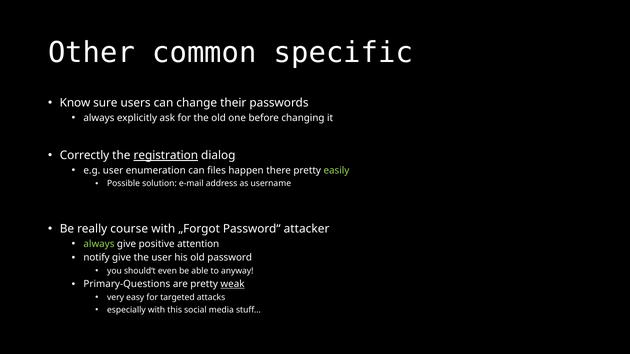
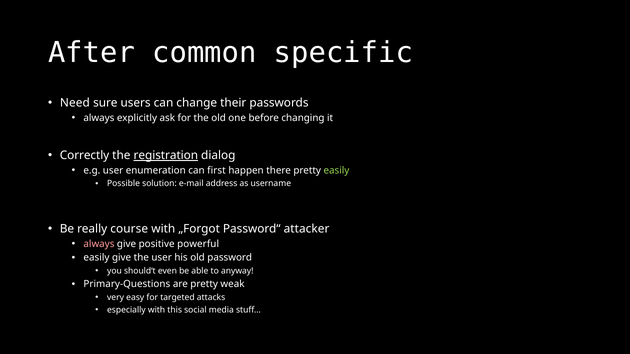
Other: Other -> After (91, 53)
Know: Know -> Need (75, 103)
files: files -> first (216, 171)
always colour: light green -> pink (99, 244)
attention: attention -> powerful (198, 244)
notify: notify -> easily (96, 258)
weak underline: present -> none (233, 284)
